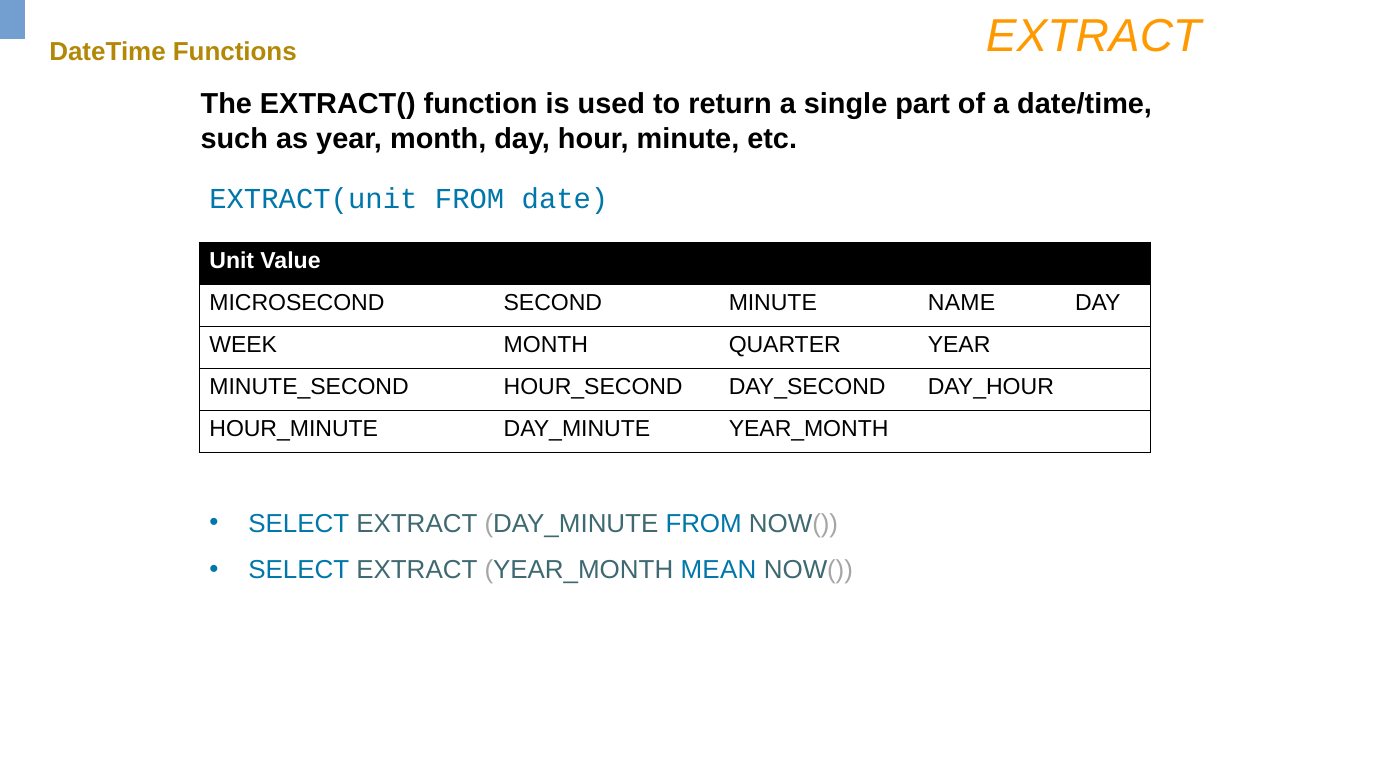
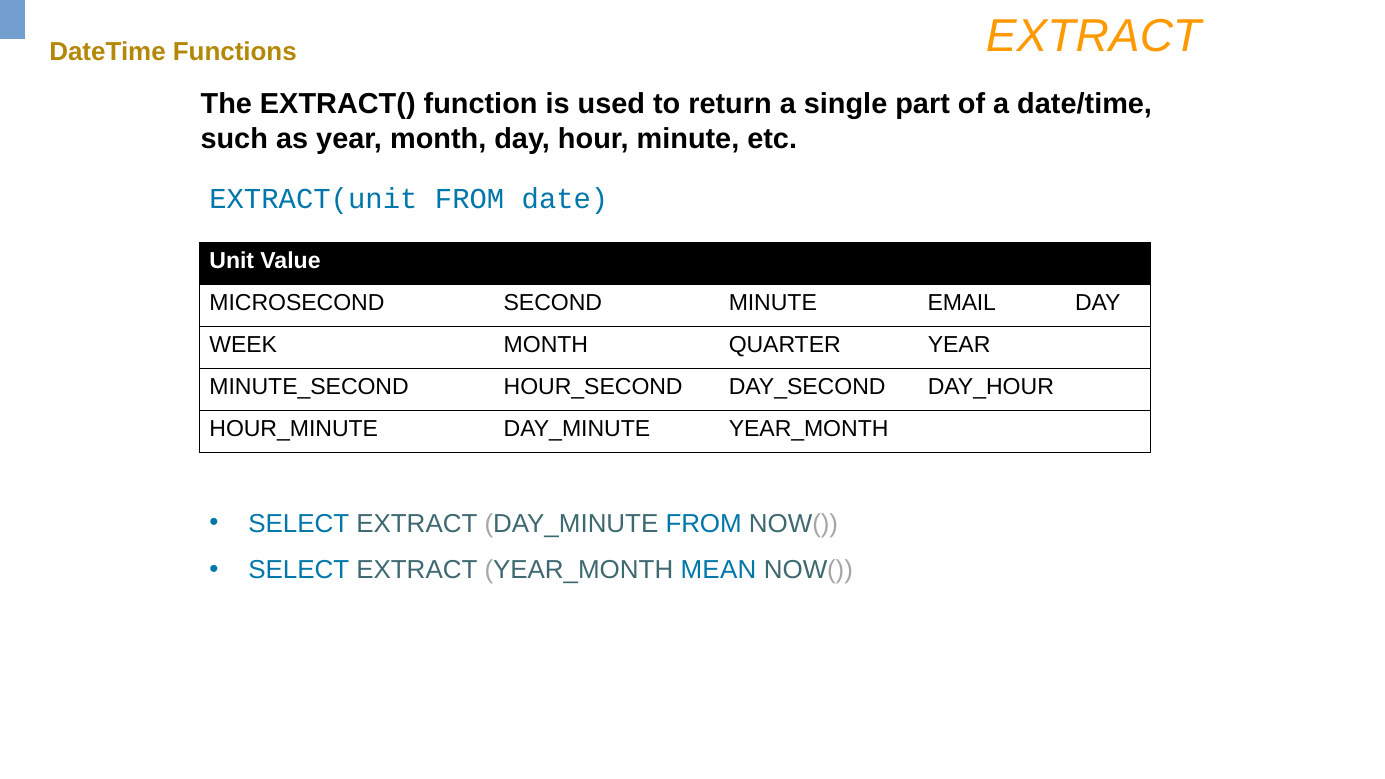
NAME: NAME -> EMAIL (962, 303)
